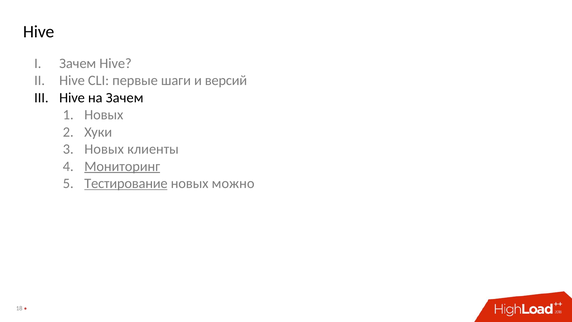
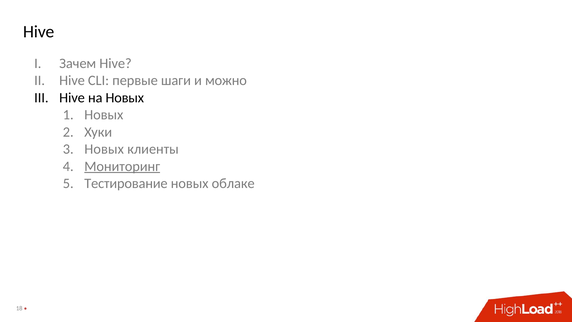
версий: версий -> можно (226, 80)
на Зачем: Зачем -> Новых (125, 98)
Тестирование underline: present -> none (126, 183)
можно: можно -> облаке (233, 183)
